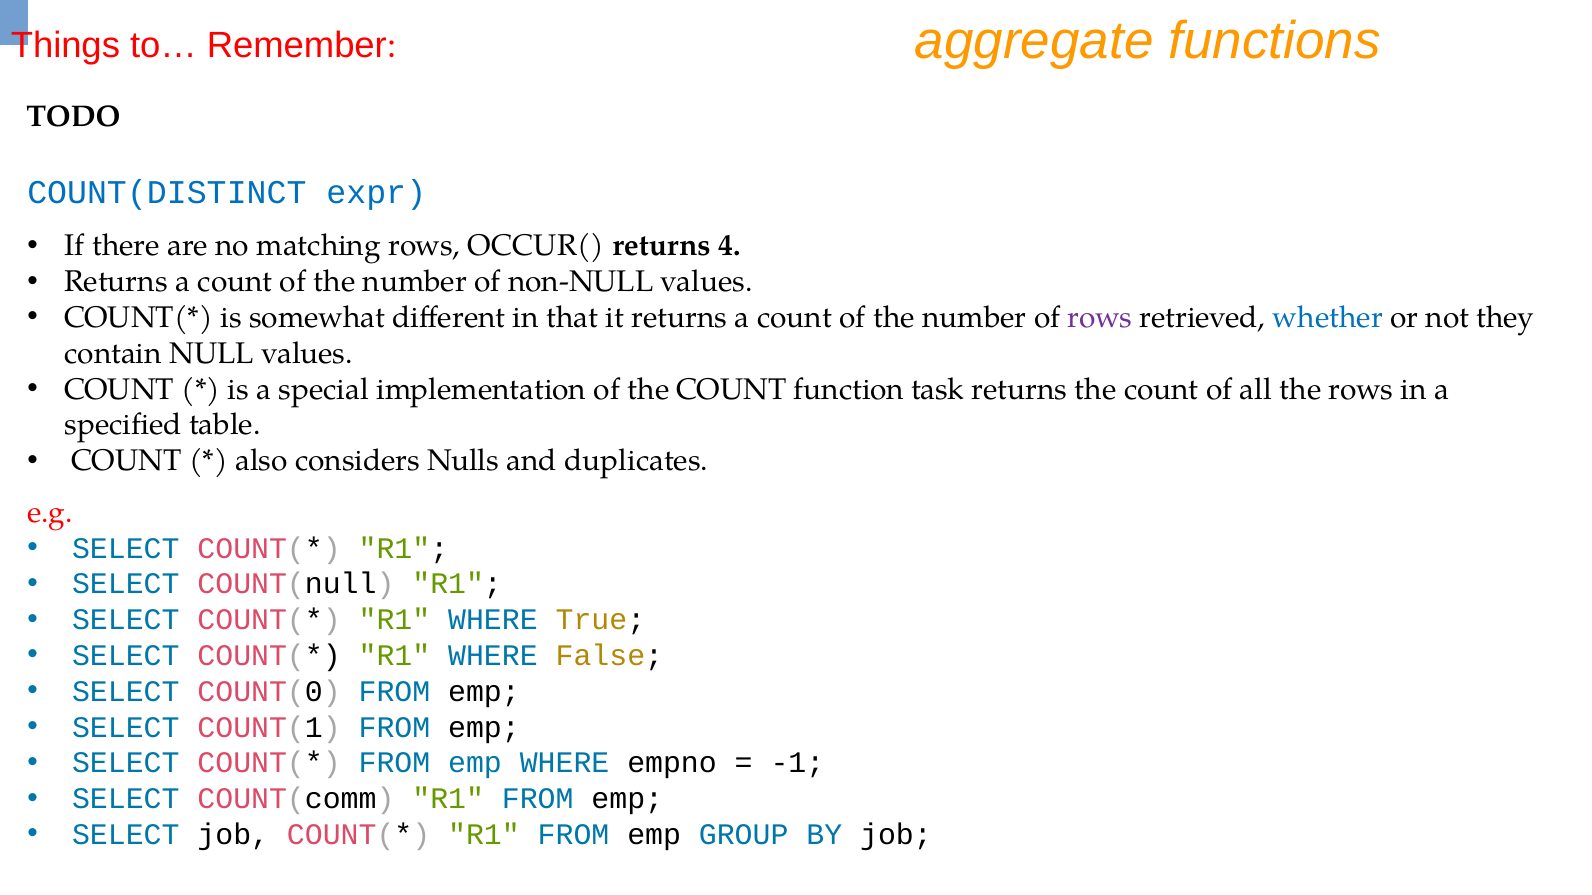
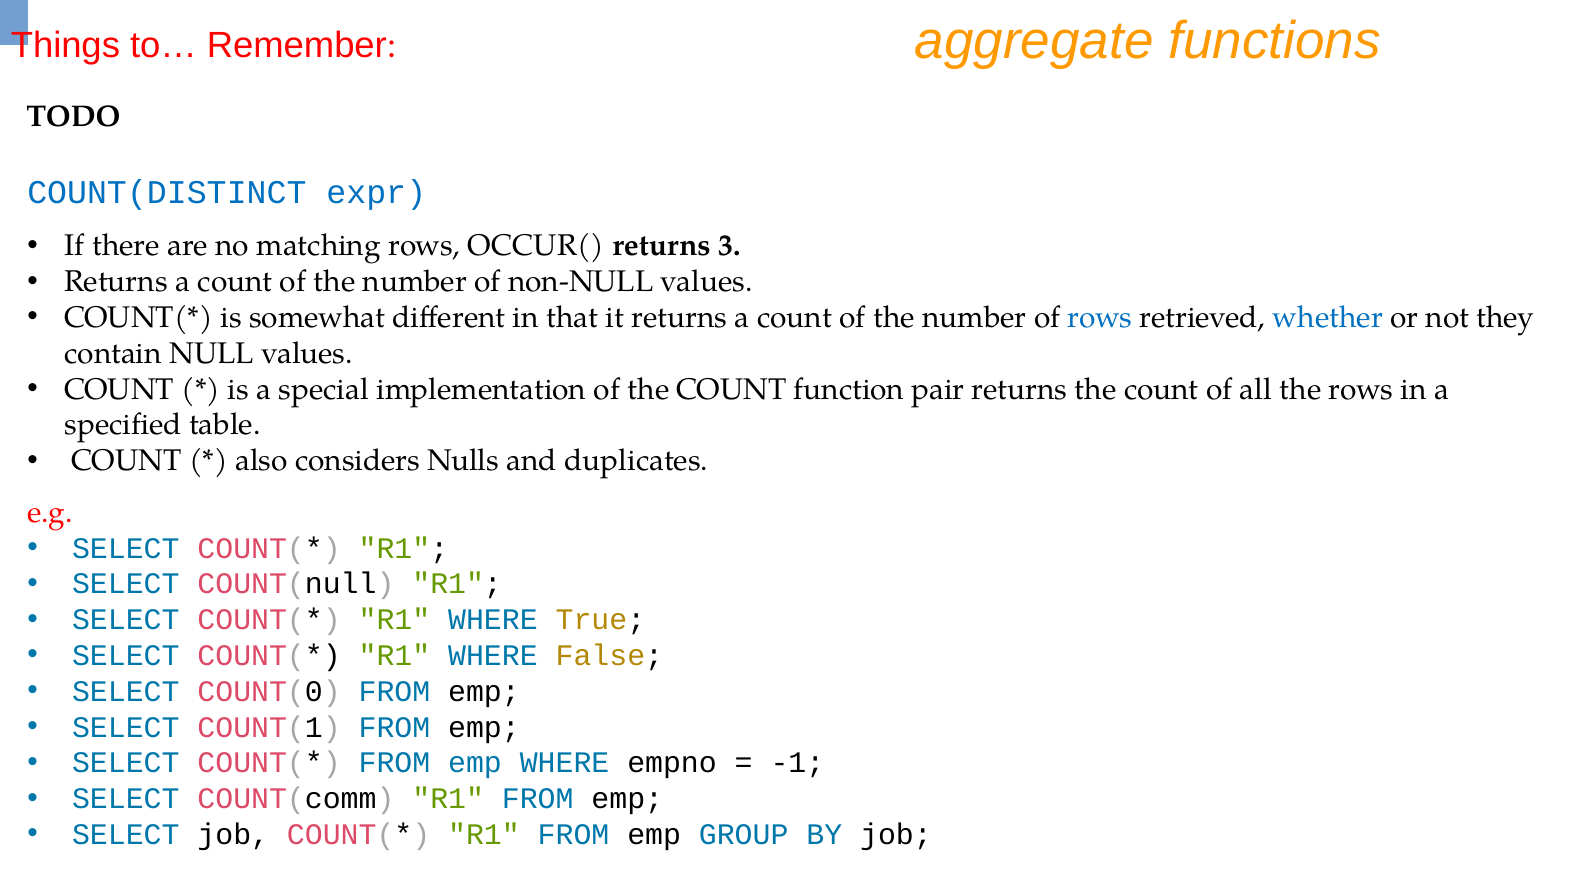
4: 4 -> 3 (729, 246)
rows colour: purple -> blue (1100, 318)
task: task -> pair (938, 389)
